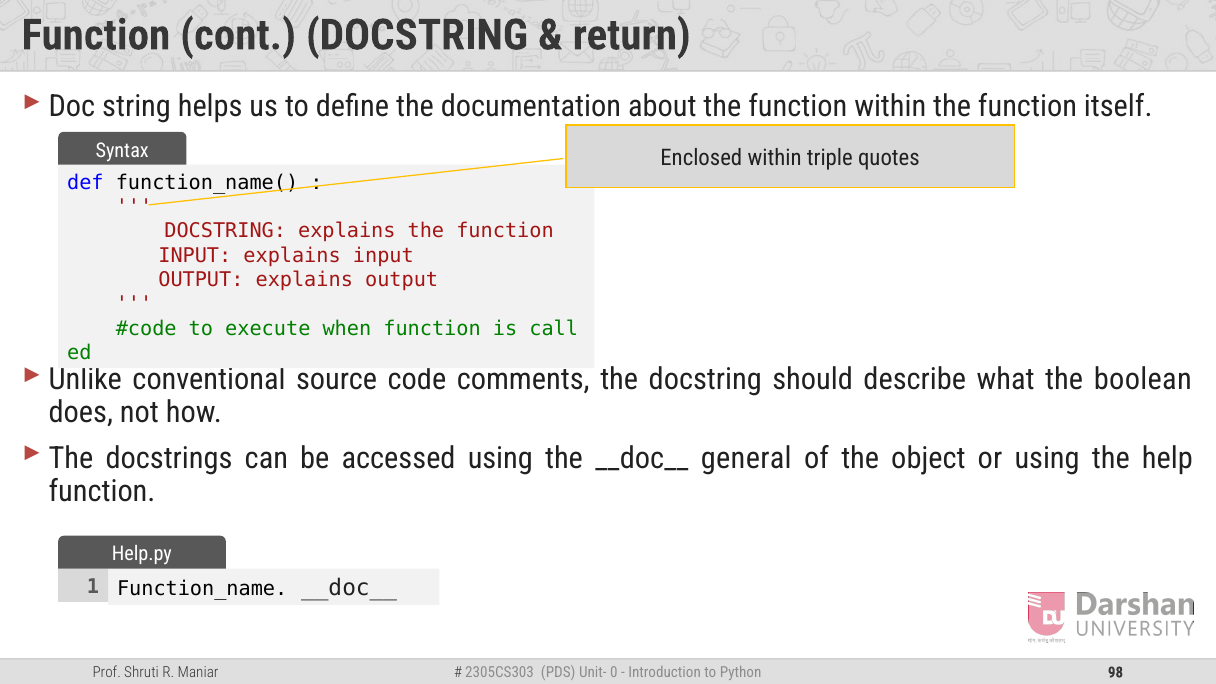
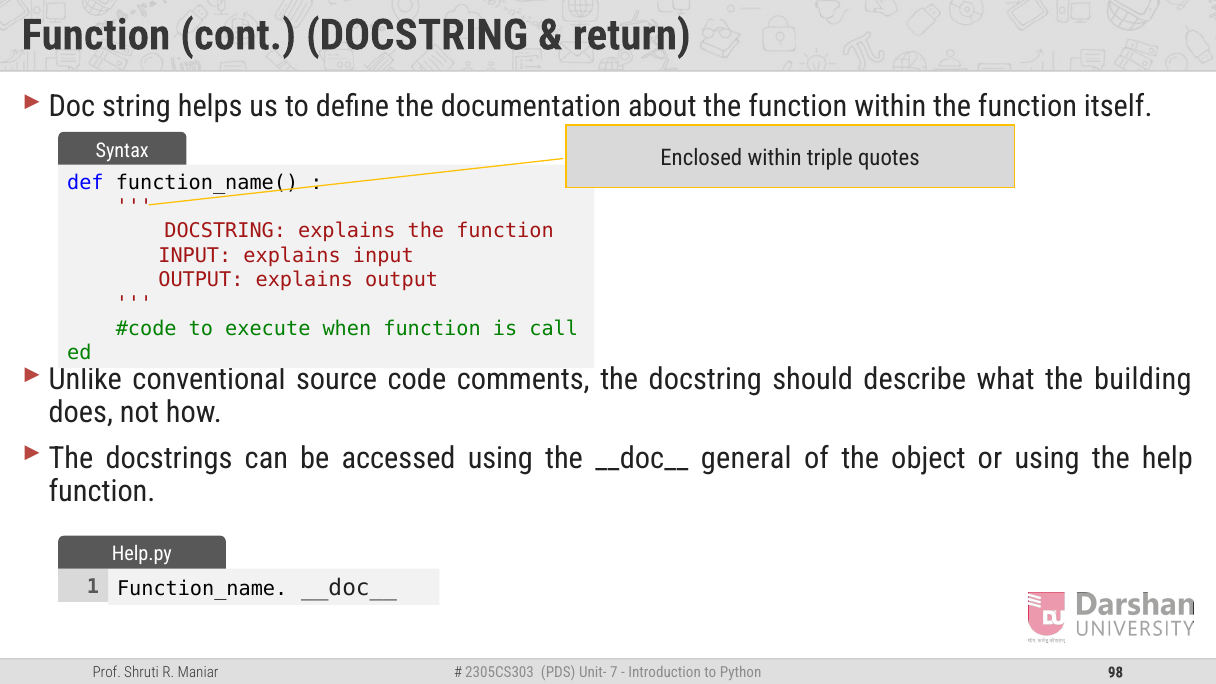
boolean: boolean -> building (1143, 380)
0: 0 -> 7 (614, 672)
